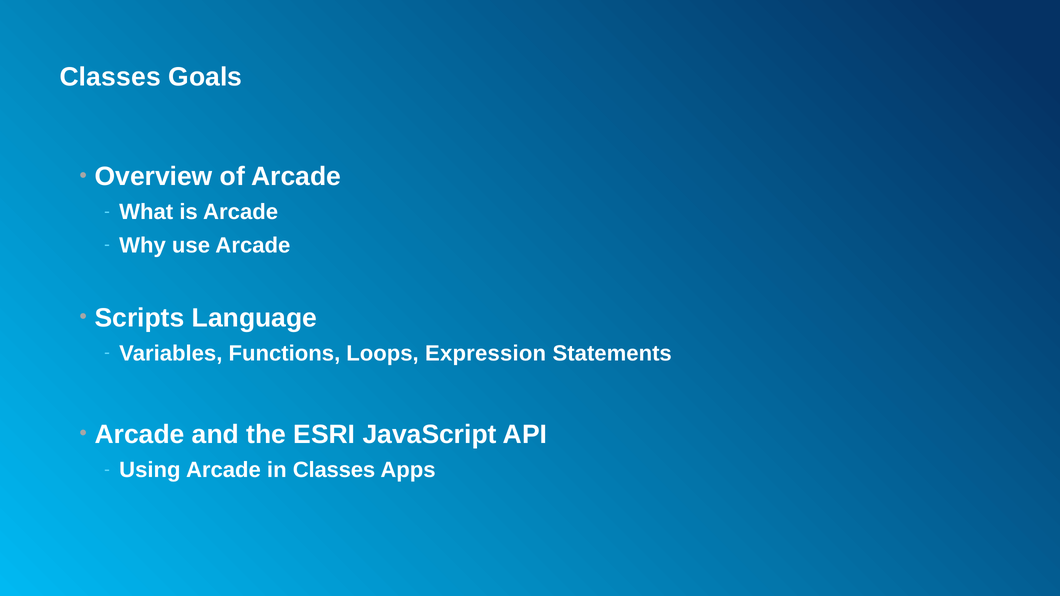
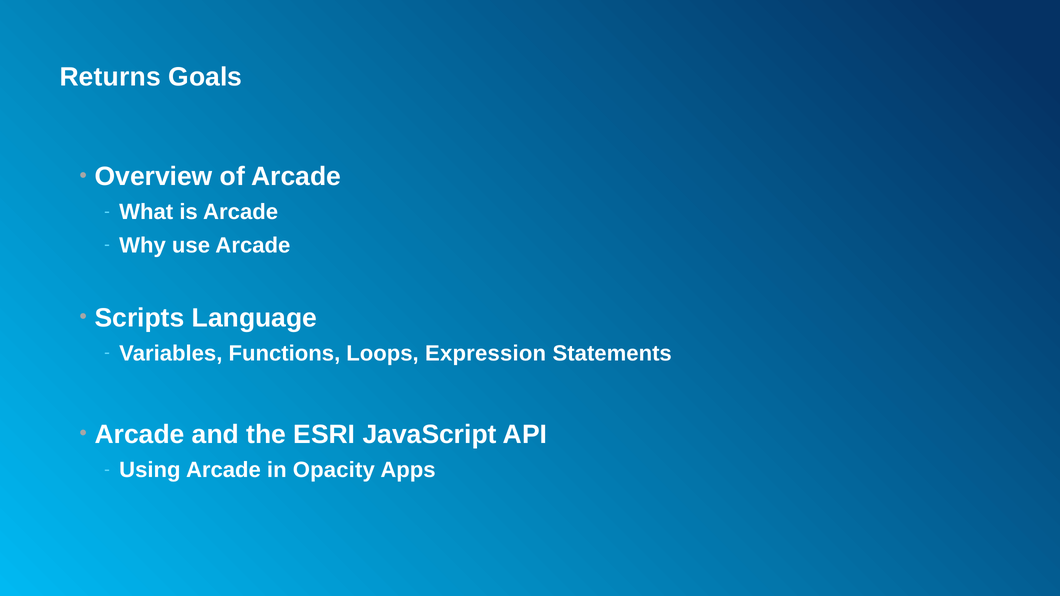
Classes: Classes -> Returns (110, 77)
in Classes: Classes -> Opacity (334, 470)
